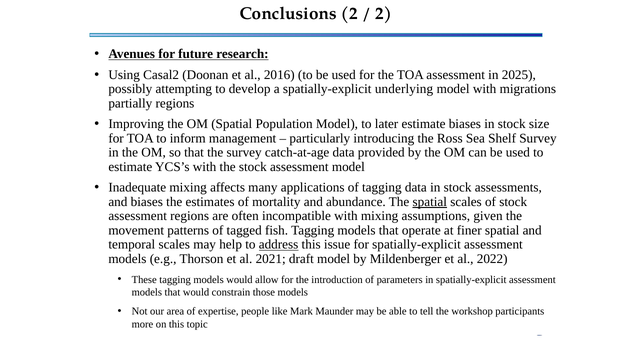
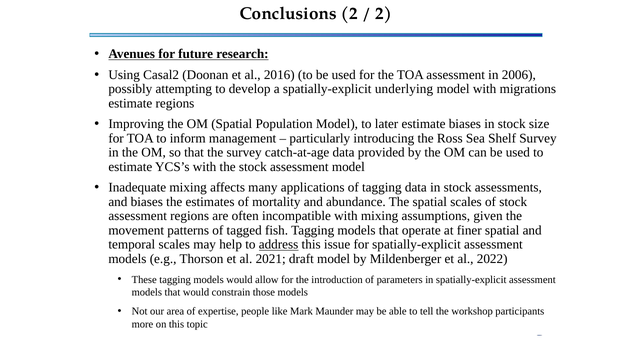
2025: 2025 -> 2006 (519, 75)
partially: partially -> estimate (130, 103)
spatial underline: present -> none (430, 202)
